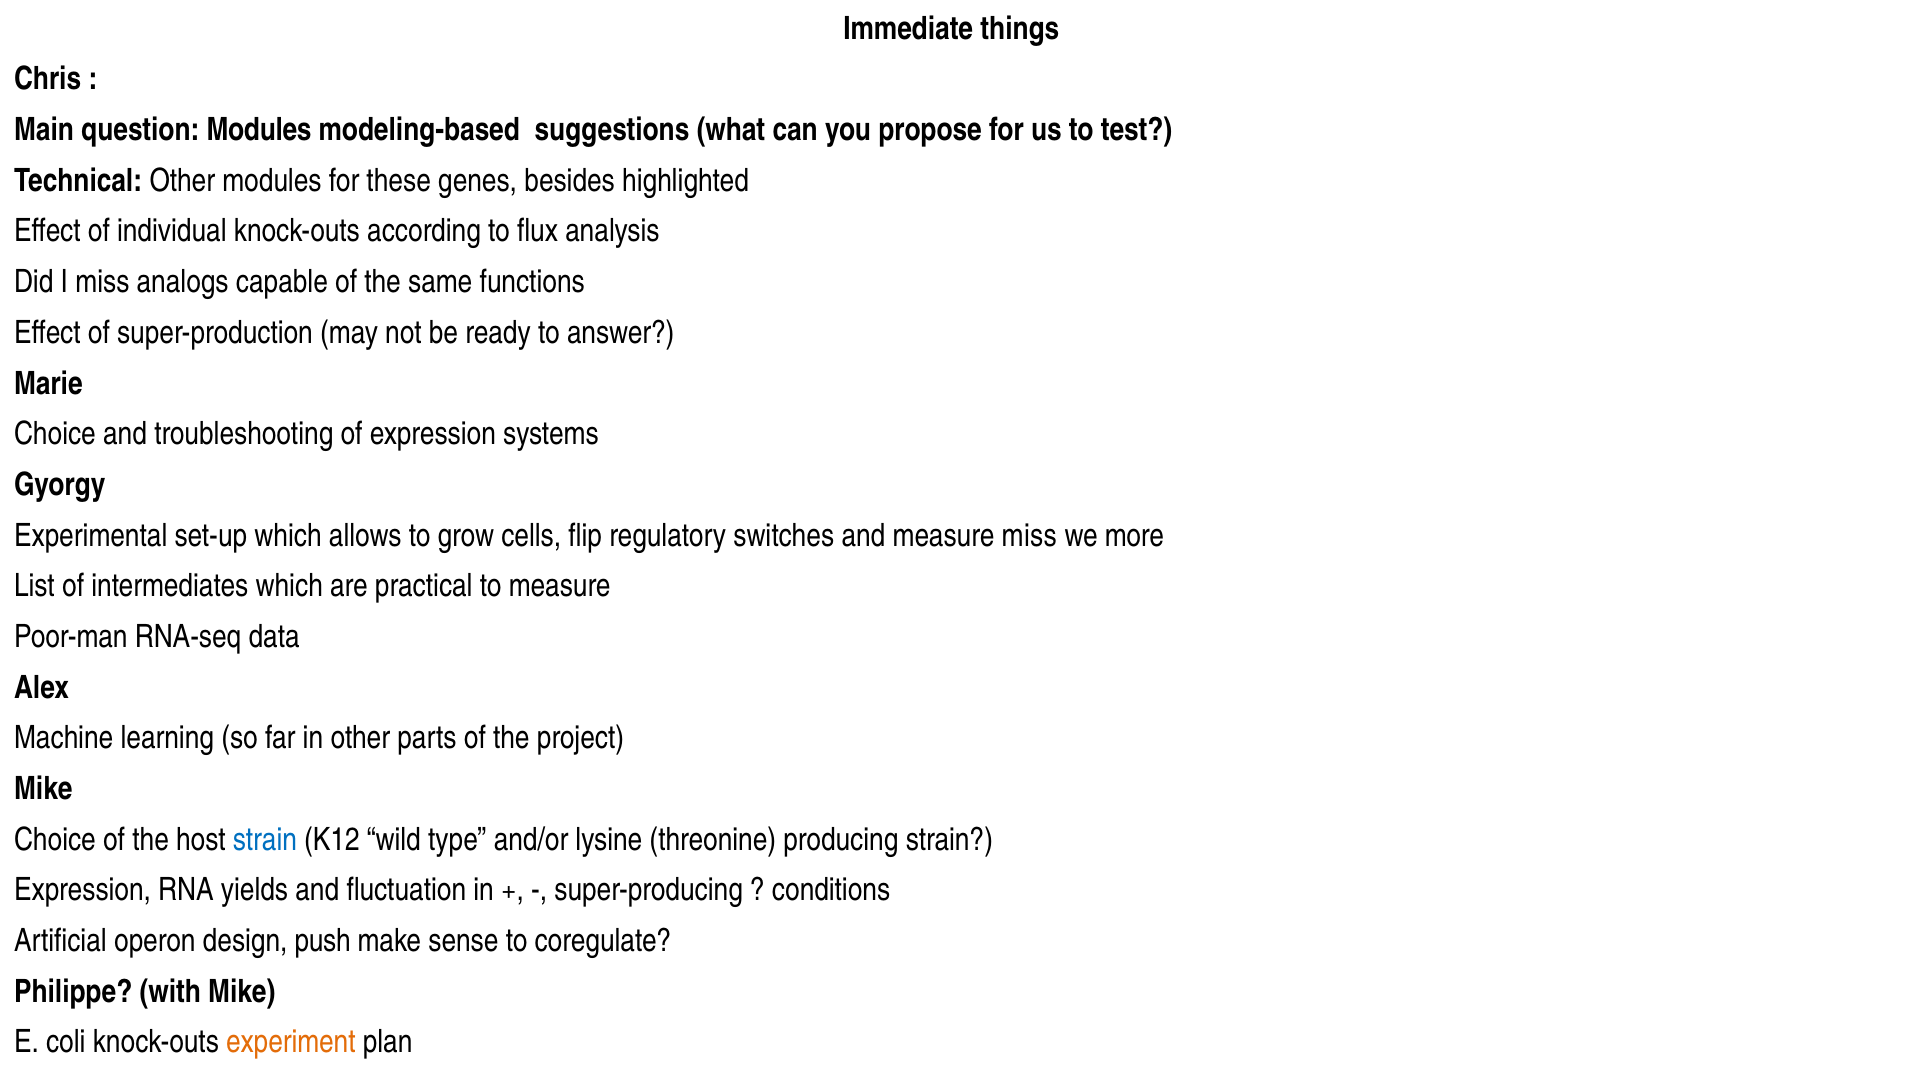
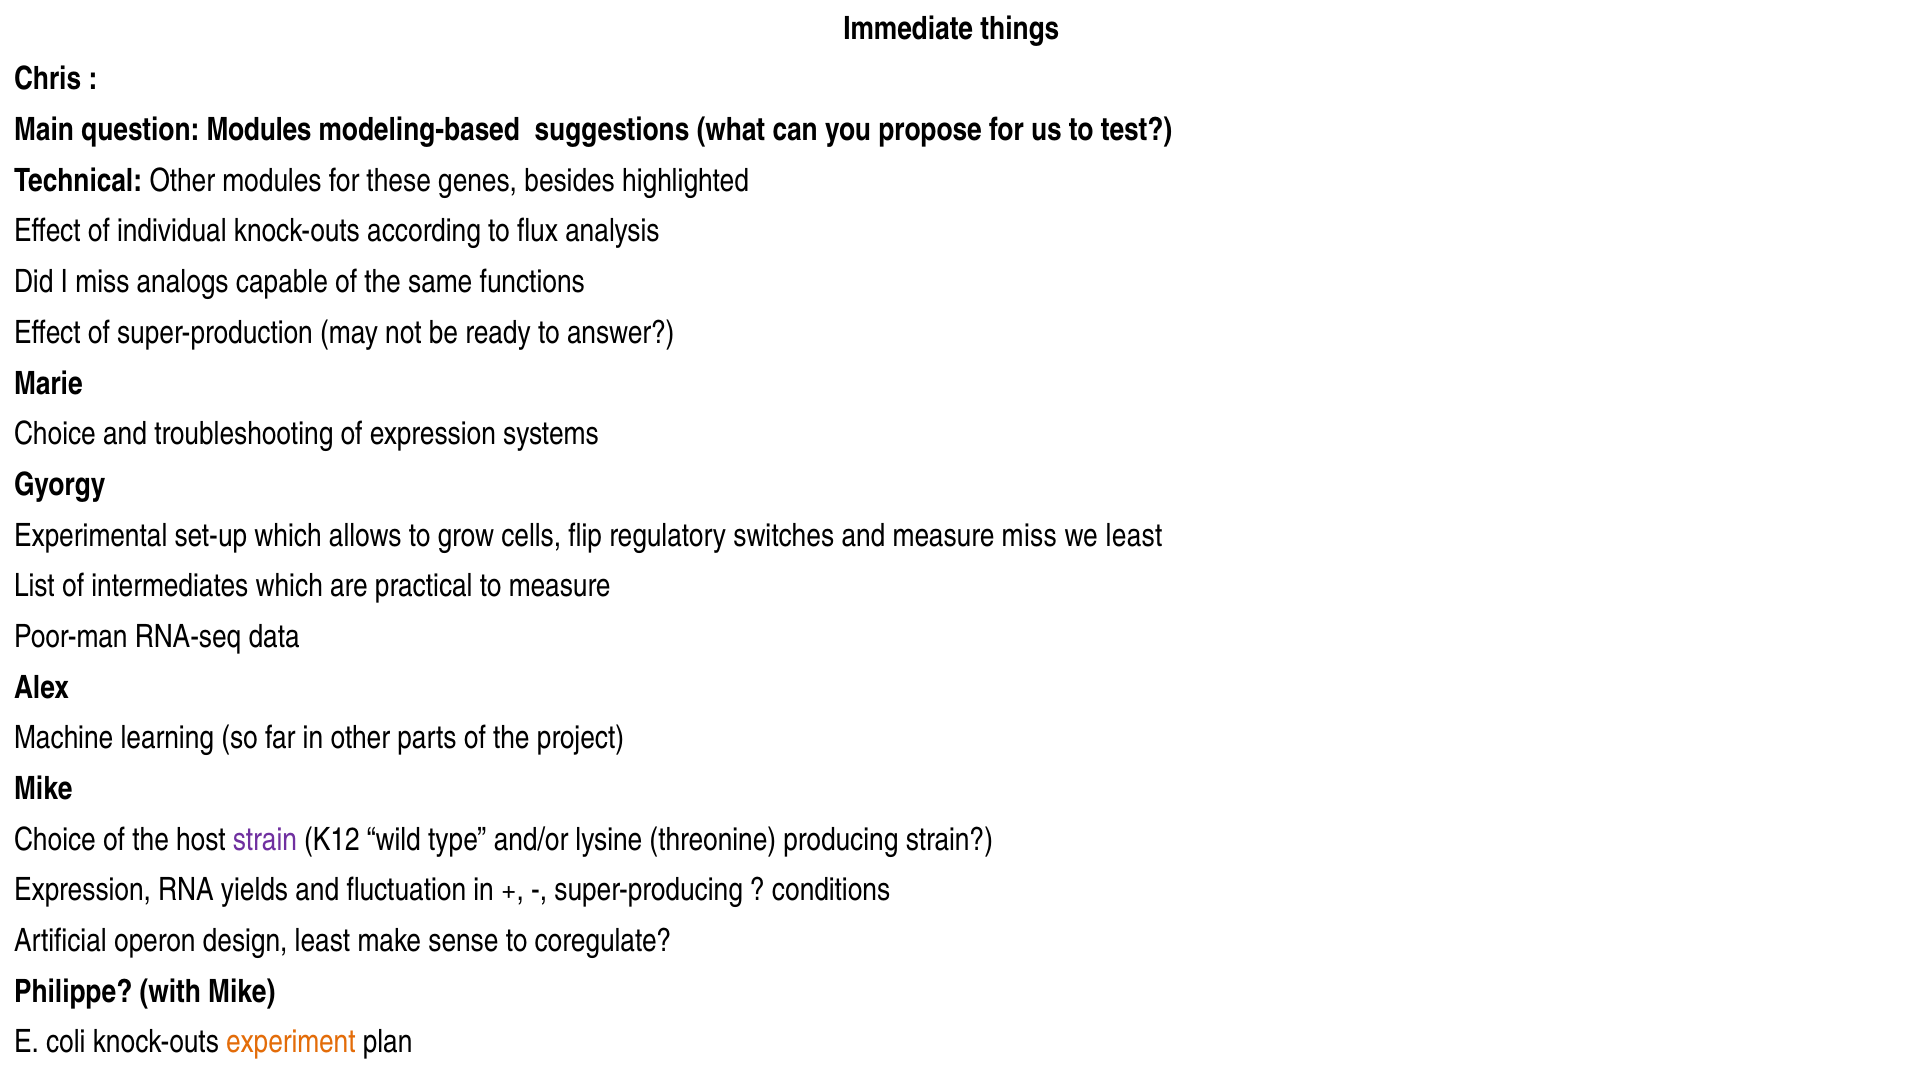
we more: more -> least (1134, 535)
strain colour: blue -> purple (265, 839)
design push: push -> least (322, 941)
